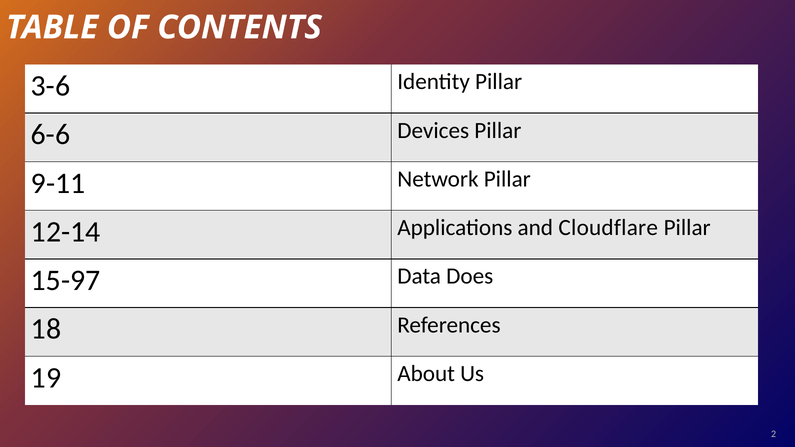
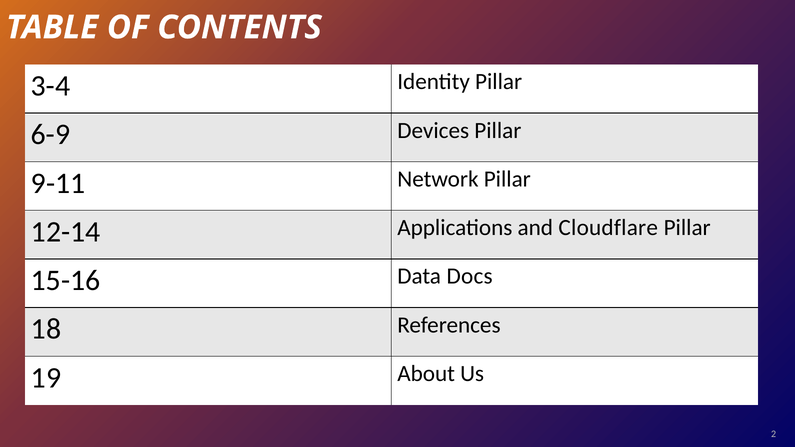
3-6: 3-6 -> 3-4 (51, 86)
6-6: 6-6 -> 6-9 (51, 135)
15-97: 15-97 -> 15-16 (66, 281)
Does: Does -> Docs (470, 276)
